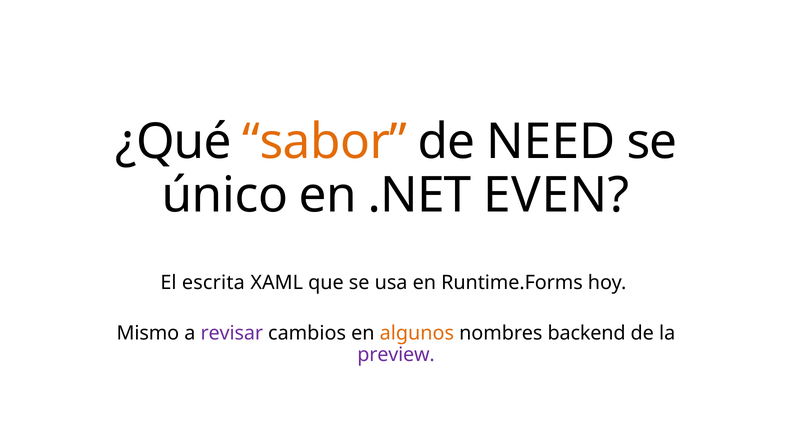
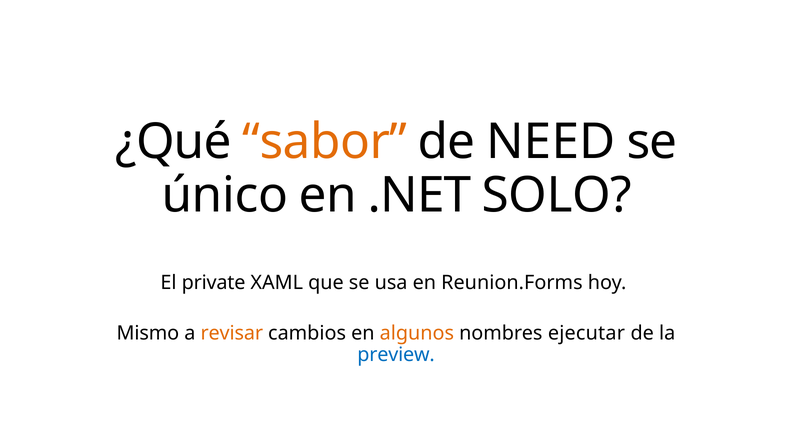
EVEN: EVEN -> SOLO (557, 195)
escrita: escrita -> private (214, 282)
Runtime.Forms: Runtime.Forms -> Reunion.Forms (512, 282)
revisar colour: purple -> orange (232, 333)
backend: backend -> ejecutar (586, 333)
preview colour: purple -> blue (396, 354)
